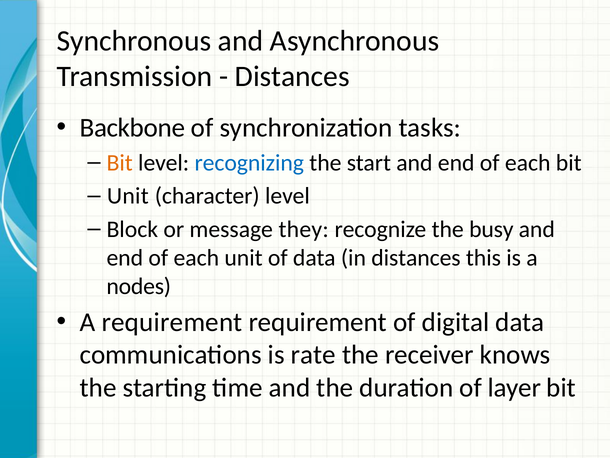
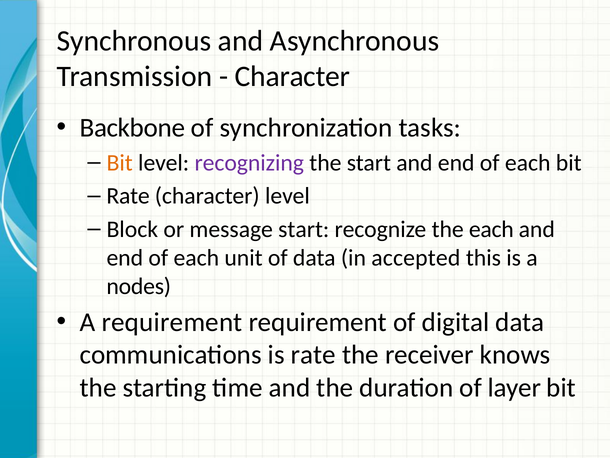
Distances: Distances -> Character (292, 76)
recognizing colour: blue -> purple (249, 163)
Unit: Unit -> Rate (128, 196)
message they: they -> start (304, 229)
the busy: busy -> each (491, 229)
in distances: distances -> accepted (416, 257)
